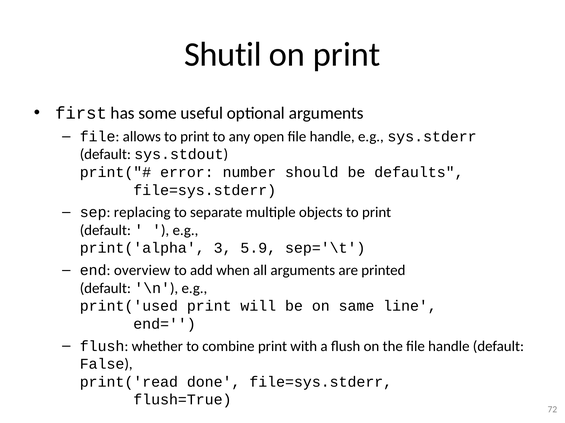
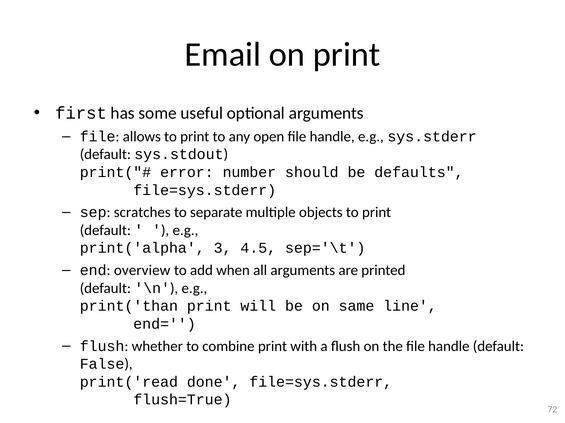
Shutil: Shutil -> Email (223, 55)
replacing: replacing -> scratches (142, 213)
5.9: 5.9 -> 4.5 (258, 249)
print('used: print('used -> print('than (129, 307)
